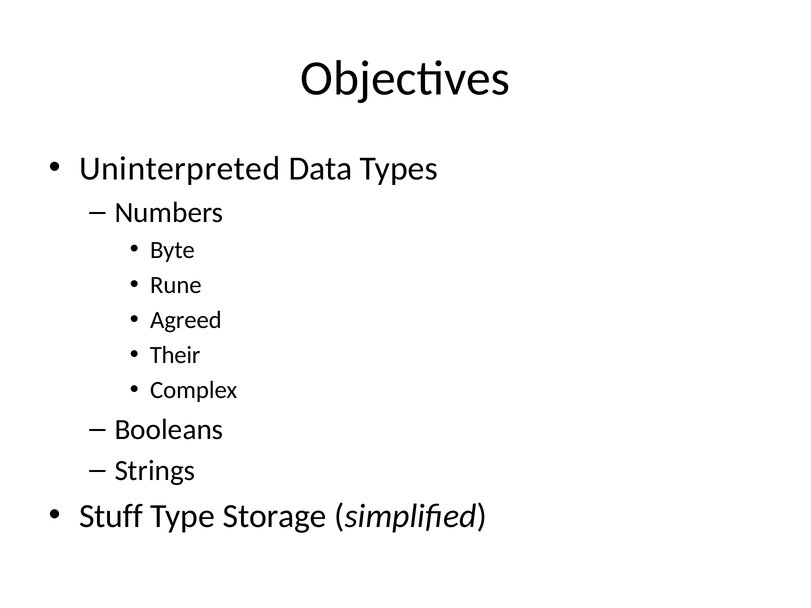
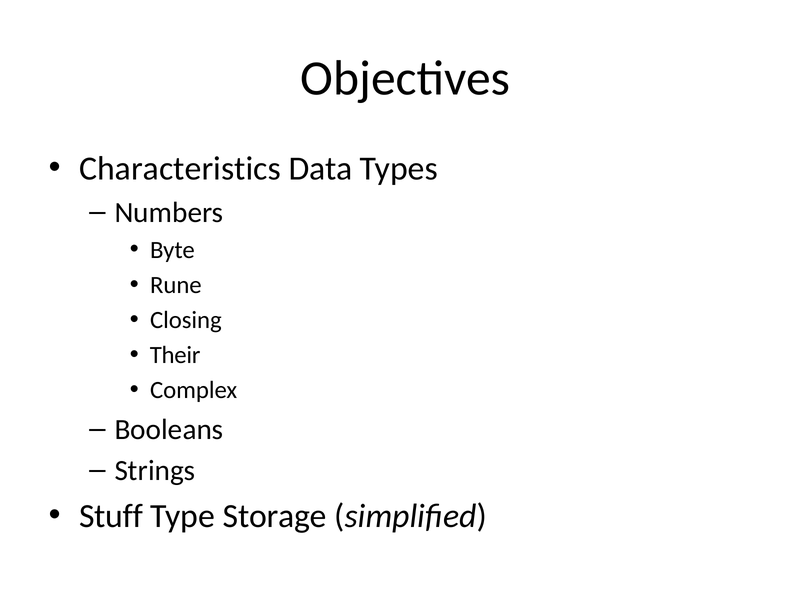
Uninterpreted: Uninterpreted -> Characteristics (180, 169)
Agreed: Agreed -> Closing (186, 320)
